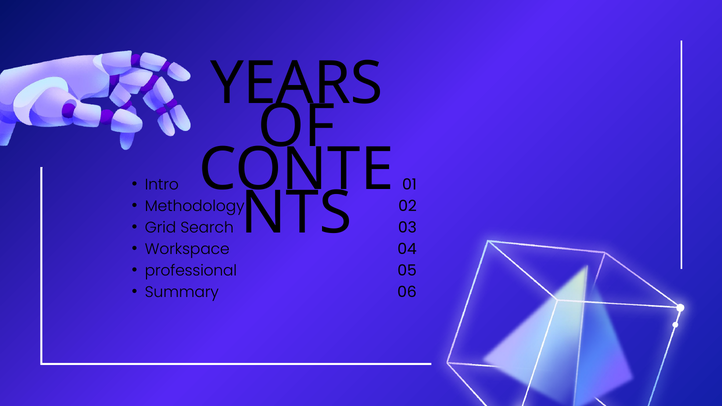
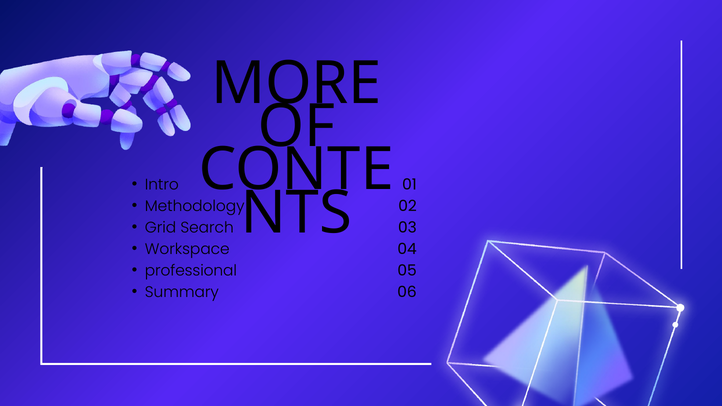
YEARS: YEARS -> MORE (296, 84)
